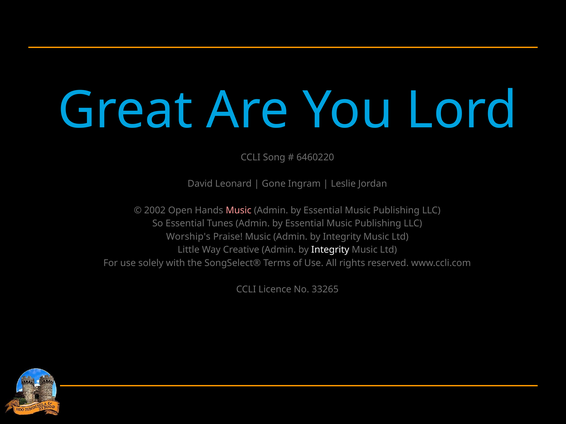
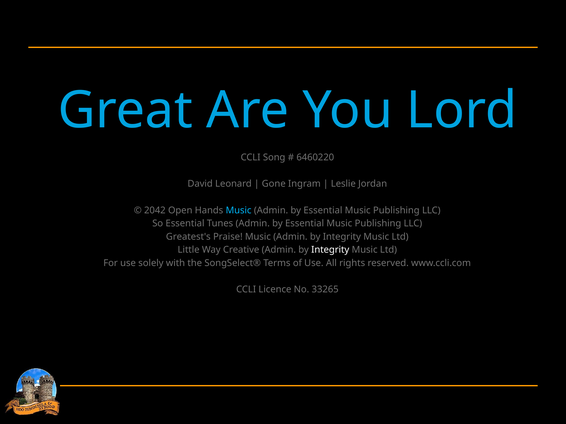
2002: 2002 -> 2042 (155, 210)
Music colour: pink -> light blue (239, 210)
Worship's: Worship's -> Greatest's (188, 237)
